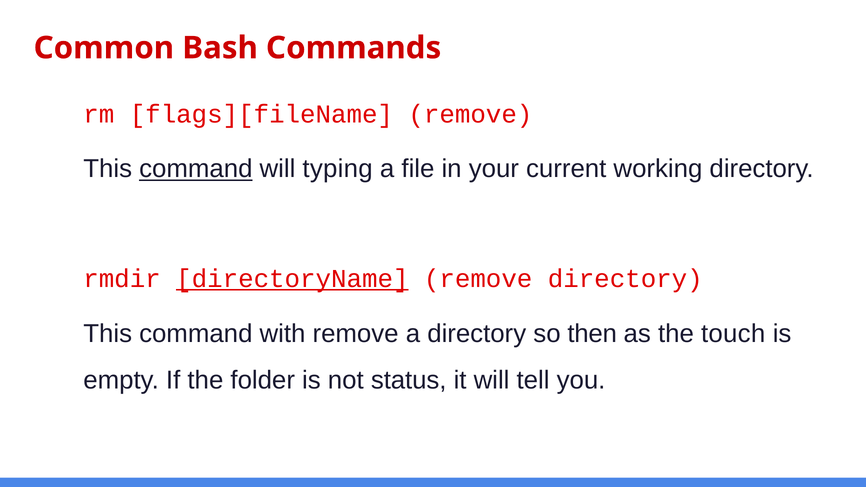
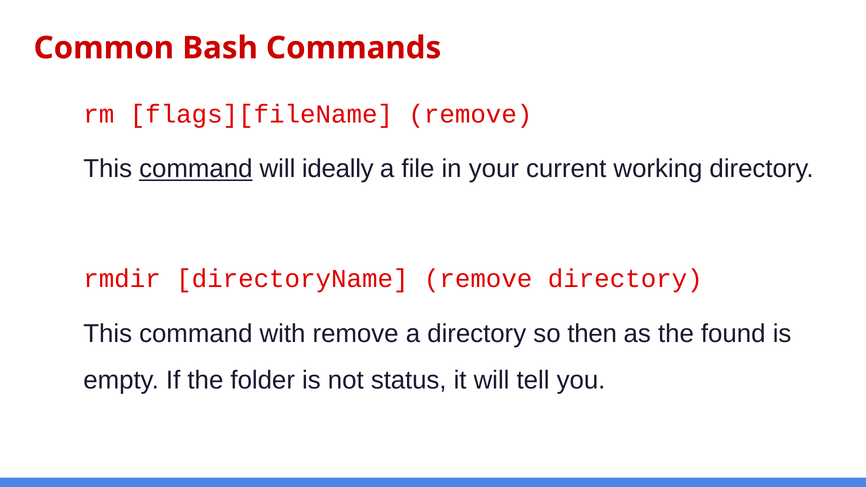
typing: typing -> ideally (338, 169)
directoryName underline: present -> none (292, 279)
touch: touch -> found (733, 334)
